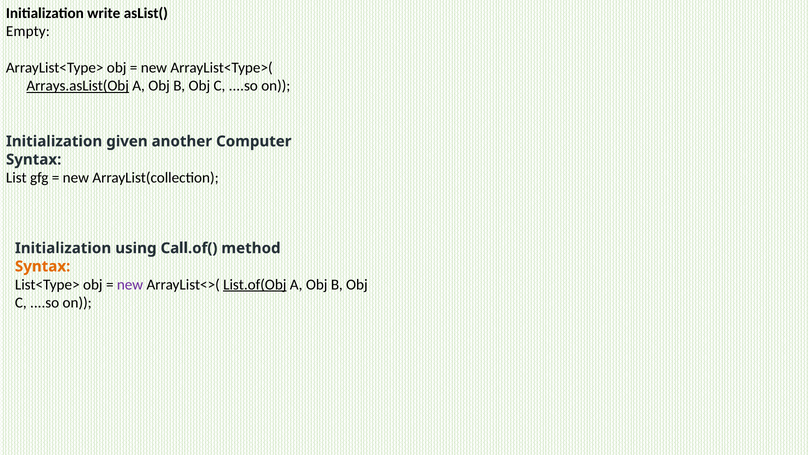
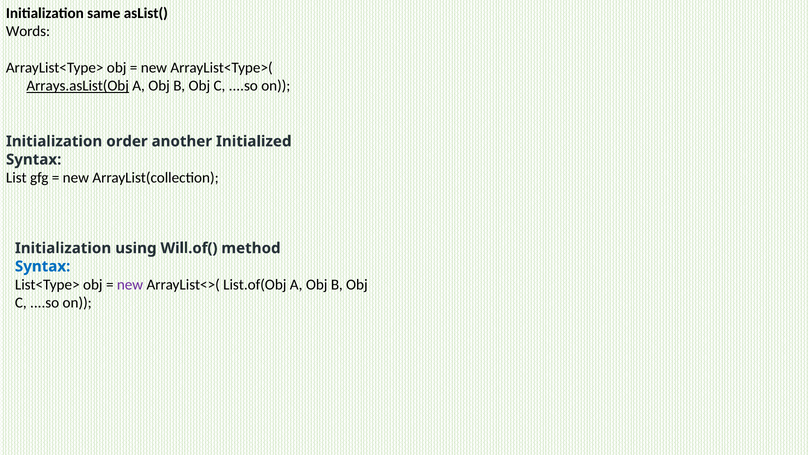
write: write -> same (104, 13)
Empty: Empty -> Words (28, 31)
given: given -> order (127, 141)
Computer: Computer -> Initialized (254, 141)
Call.of(: Call.of( -> Will.of( (189, 248)
Syntax colour: orange -> blue (43, 266)
List.of(Obj underline: present -> none (255, 284)
